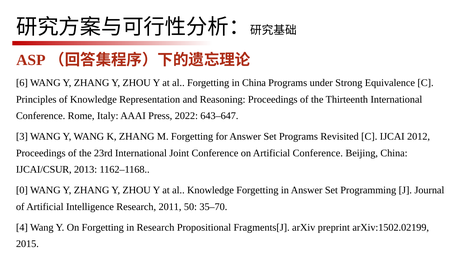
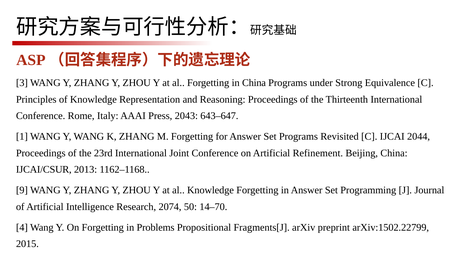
6: 6 -> 3 (22, 83)
2022: 2022 -> 2043 (186, 116)
3: 3 -> 1 (22, 137)
2012: 2012 -> 2044 (419, 137)
Artificial Conference: Conference -> Refinement (318, 153)
0: 0 -> 9 (22, 190)
2011: 2011 -> 2074 (170, 207)
35–70: 35–70 -> 14–70 (213, 207)
in Research: Research -> Problems (156, 228)
arXiv:1502.02199: arXiv:1502.02199 -> arXiv:1502.22799 (391, 228)
